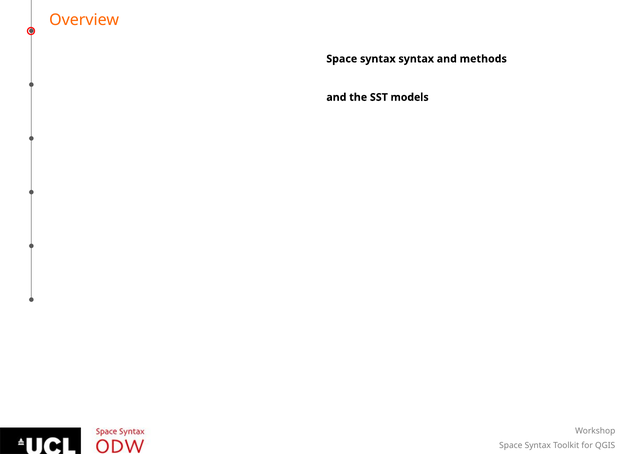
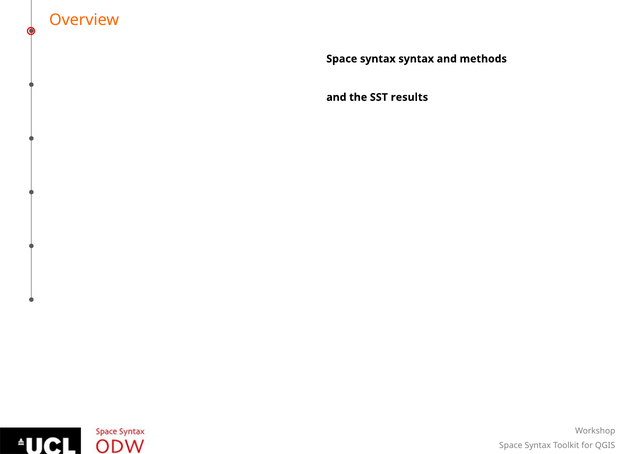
models: models -> results (409, 97)
